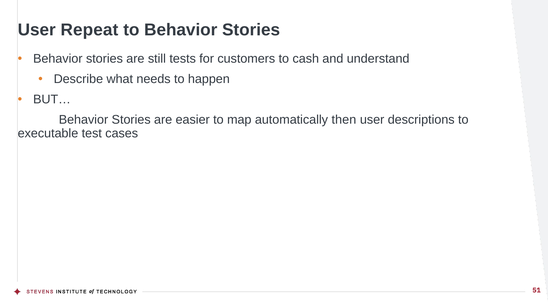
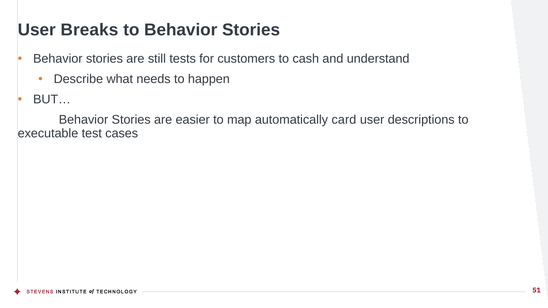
Repeat: Repeat -> Breaks (89, 30)
then: then -> card (344, 120)
